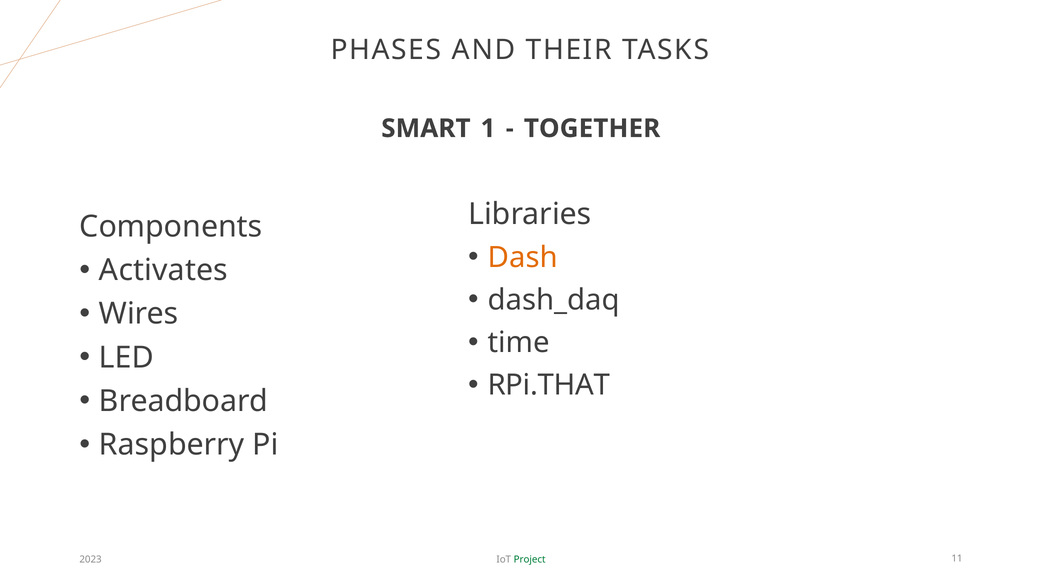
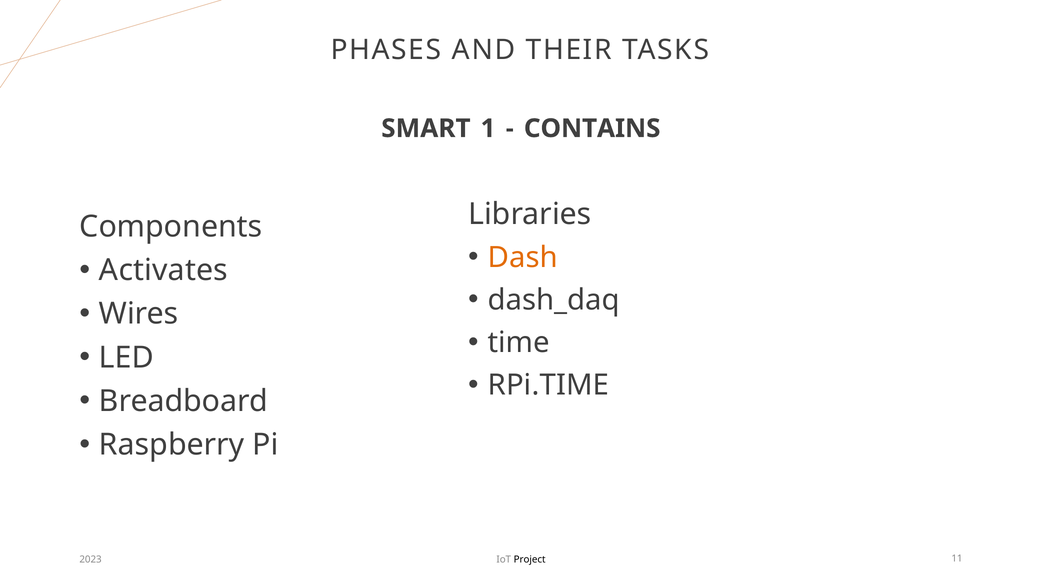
TOGETHER: TOGETHER -> CONTAINS (592, 128)
RPi.THAT: RPi.THAT -> RPi.TIME (549, 385)
Project colour: green -> black (530, 560)
